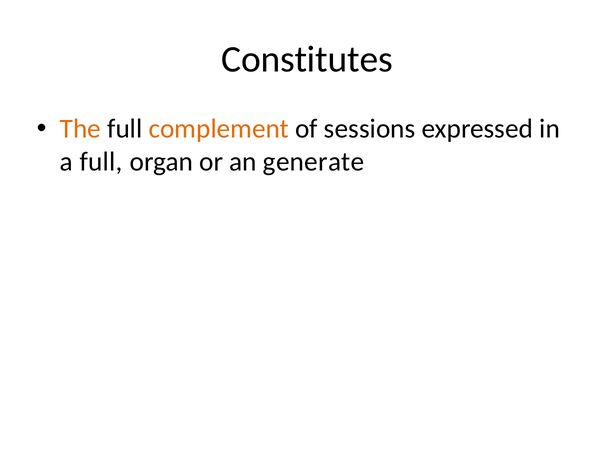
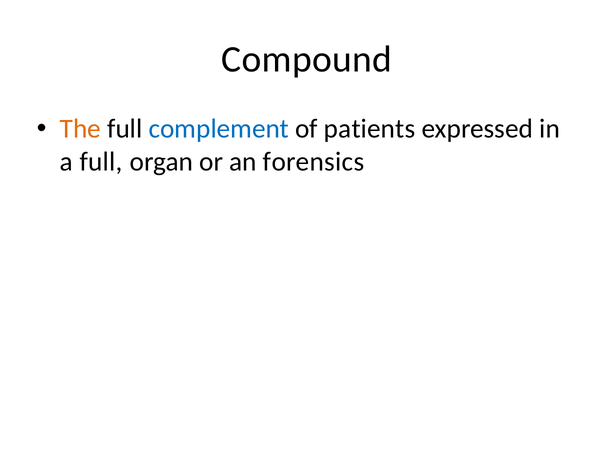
Constitutes: Constitutes -> Compound (307, 59)
complement colour: orange -> blue (219, 129)
sessions: sessions -> patients (370, 129)
generate: generate -> forensics (314, 162)
